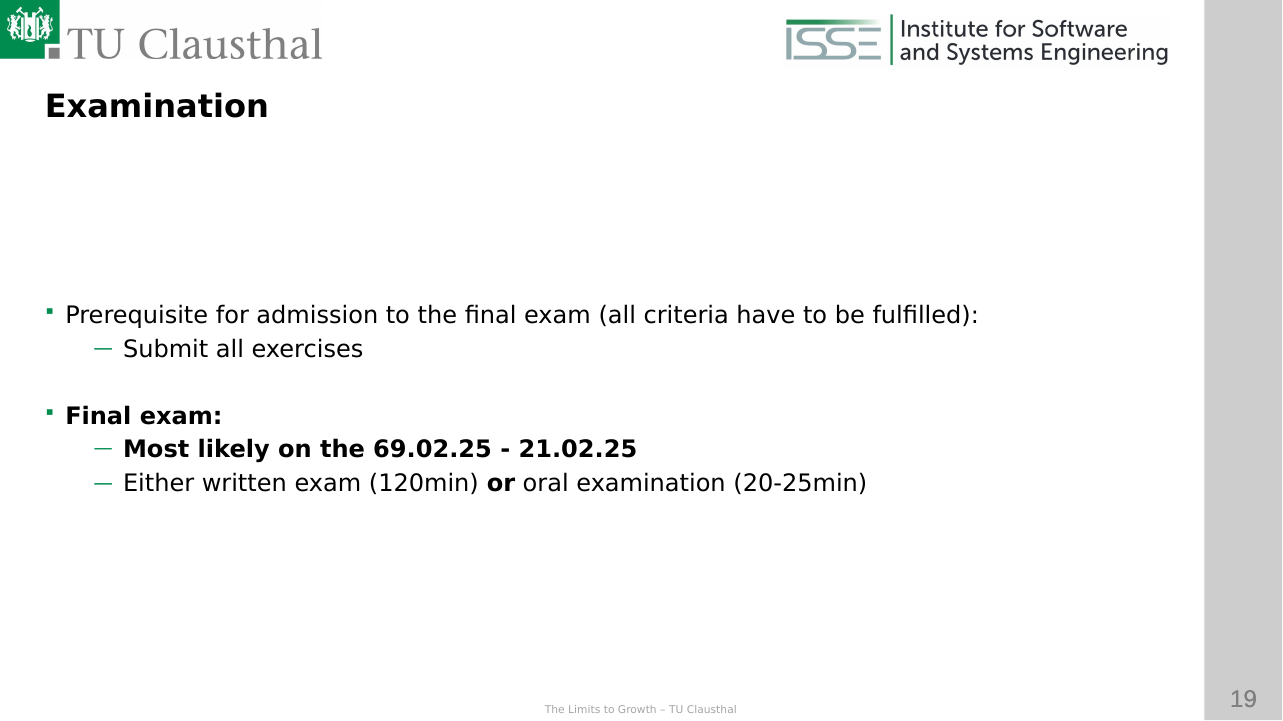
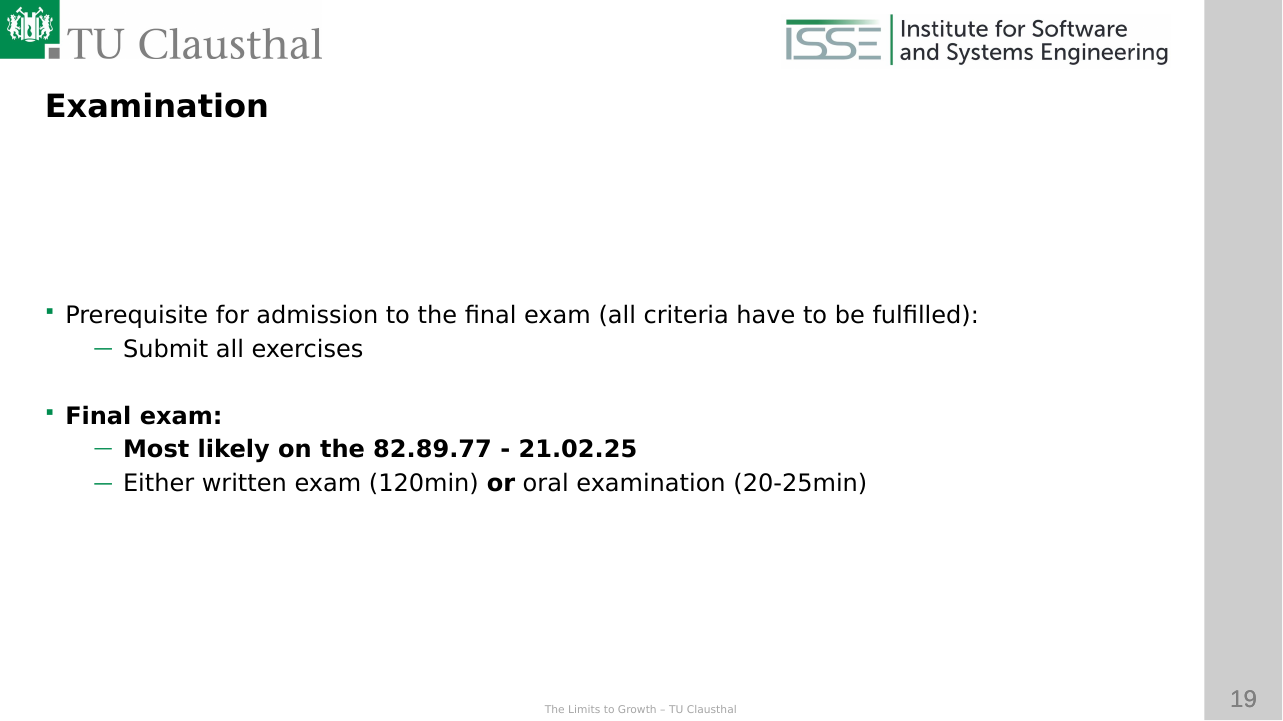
69.02.25: 69.02.25 -> 82.89.77 (433, 450)
